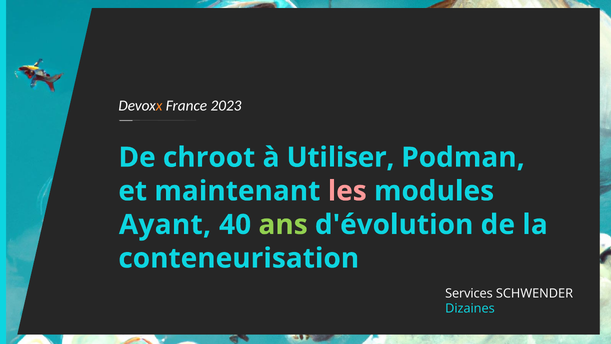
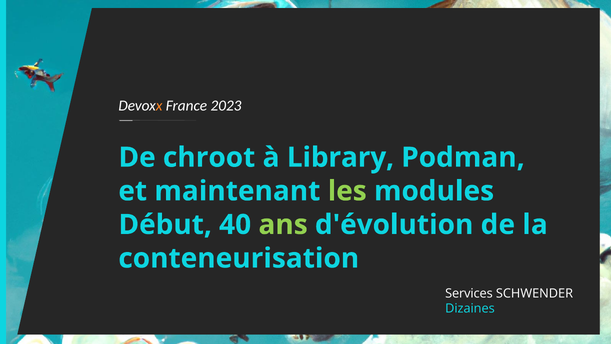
Utiliser: Utiliser -> Library (340, 157)
les colour: pink -> light green (347, 191)
Ayant: Ayant -> Début (165, 225)
